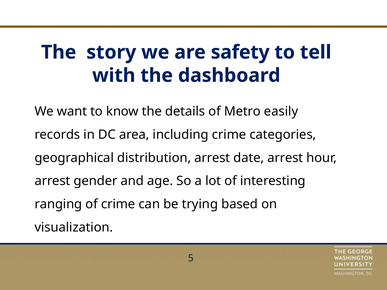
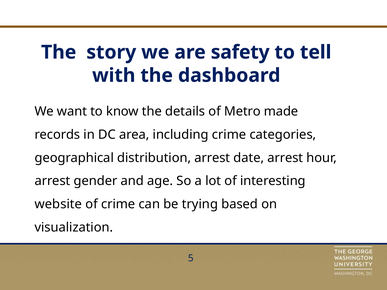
easily: easily -> made (281, 111)
ranging: ranging -> website (58, 204)
